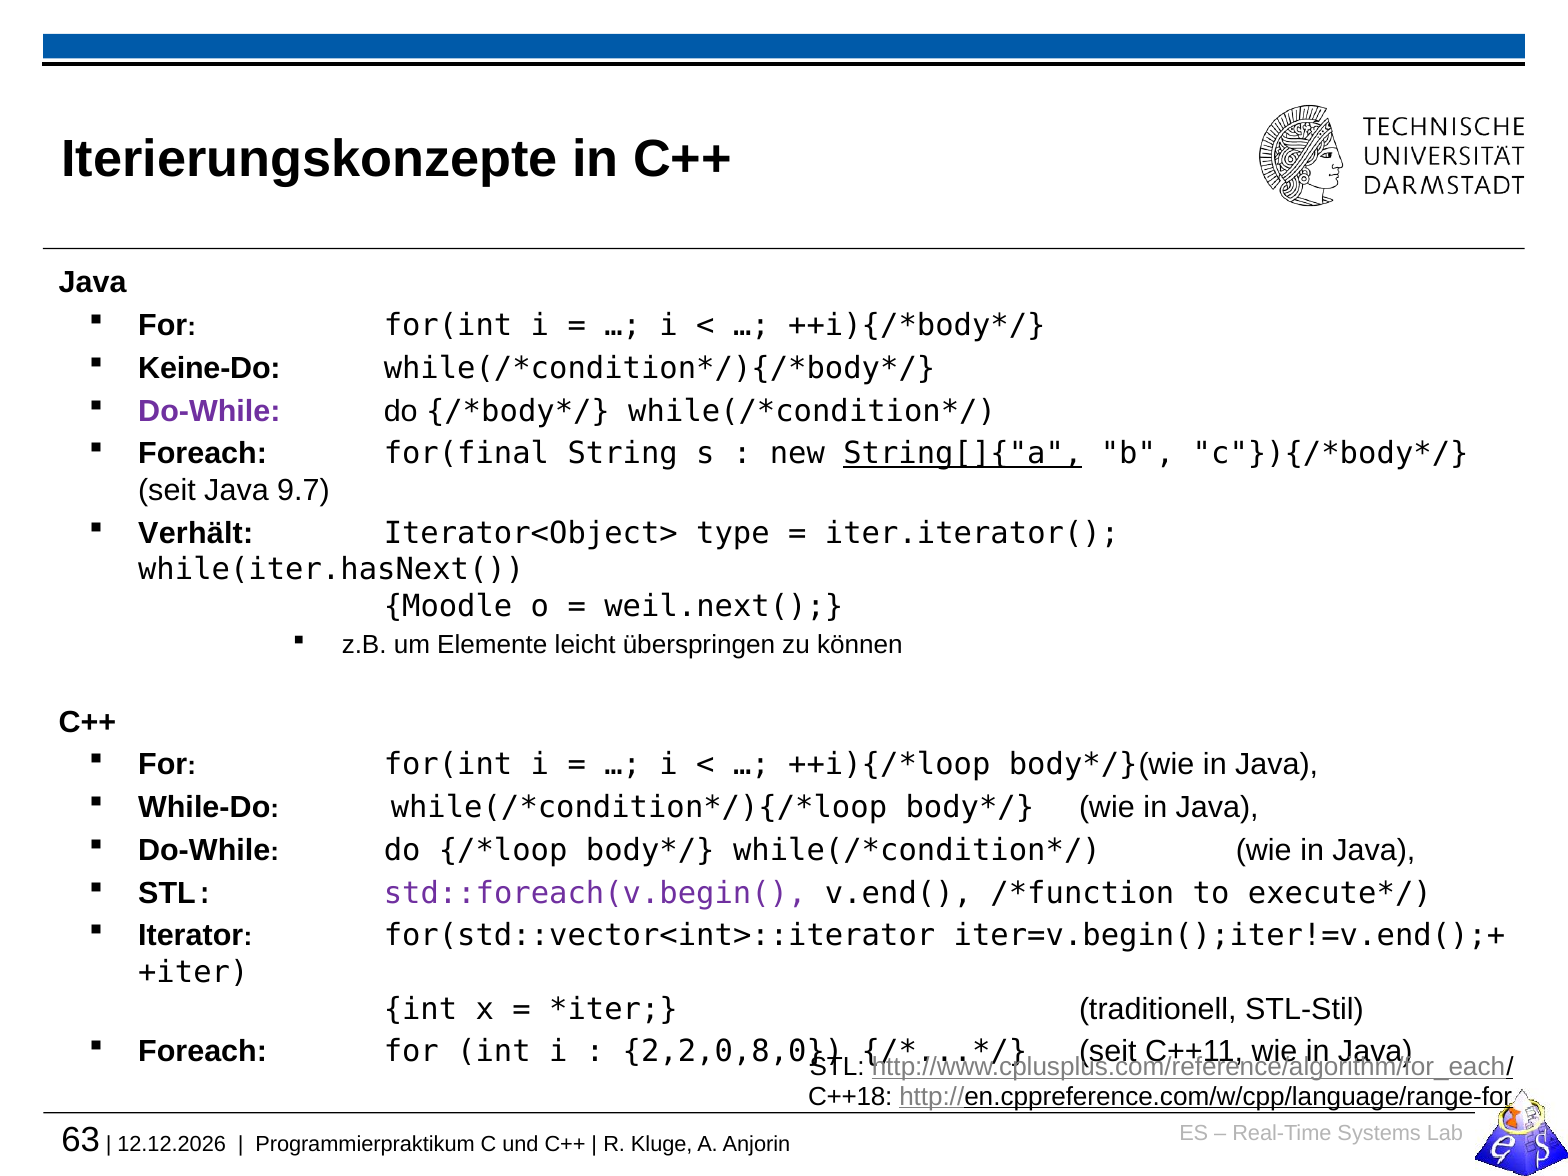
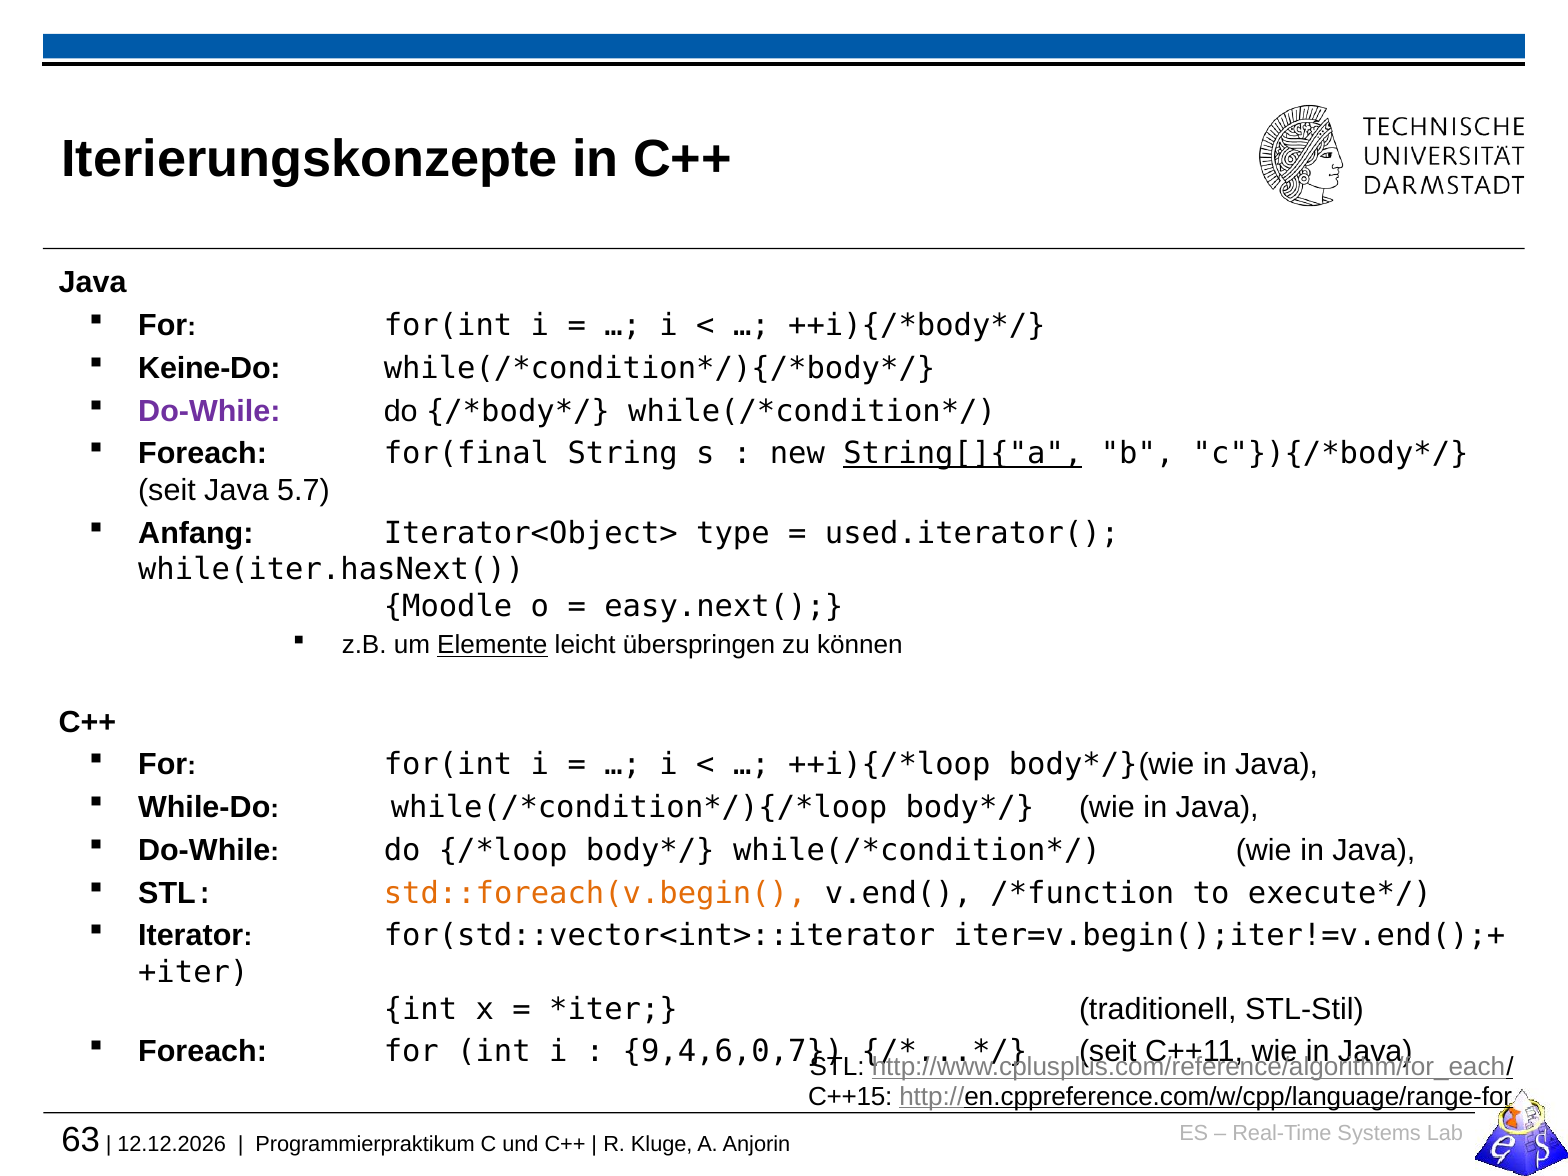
9.7: 9.7 -> 5.7 (303, 490)
Verhält: Verhält -> Anfang (196, 533)
iter.iterator(: iter.iterator( -> used.iterator( (972, 533)
weil.next(: weil.next( -> easy.next( (724, 606)
Elemente underline: none -> present (492, 645)
std::foreach(v.begin( colour: purple -> orange (595, 893)
2,2,0,8,0: 2,2,0,8,0 -> 9,4,6,0,7 (733, 1052)
C++18: C++18 -> C++15 (850, 1096)
